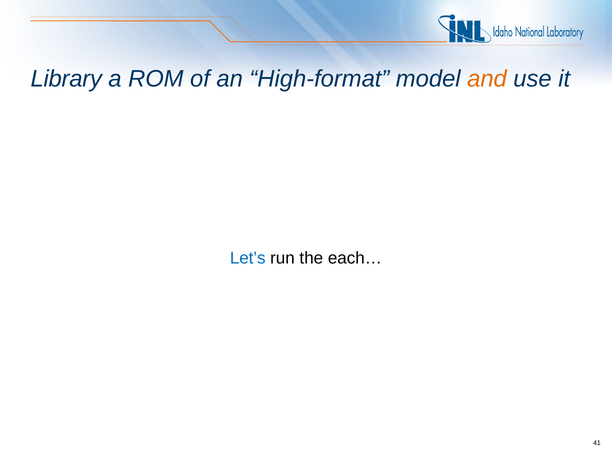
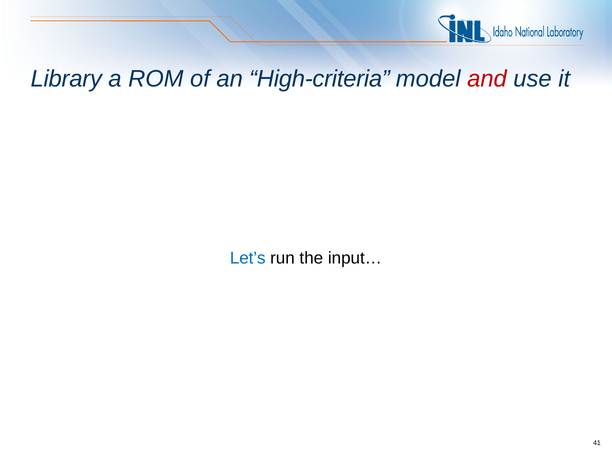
High-format: High-format -> High-criteria (320, 79)
and colour: orange -> red (487, 79)
each…: each… -> input… (355, 258)
